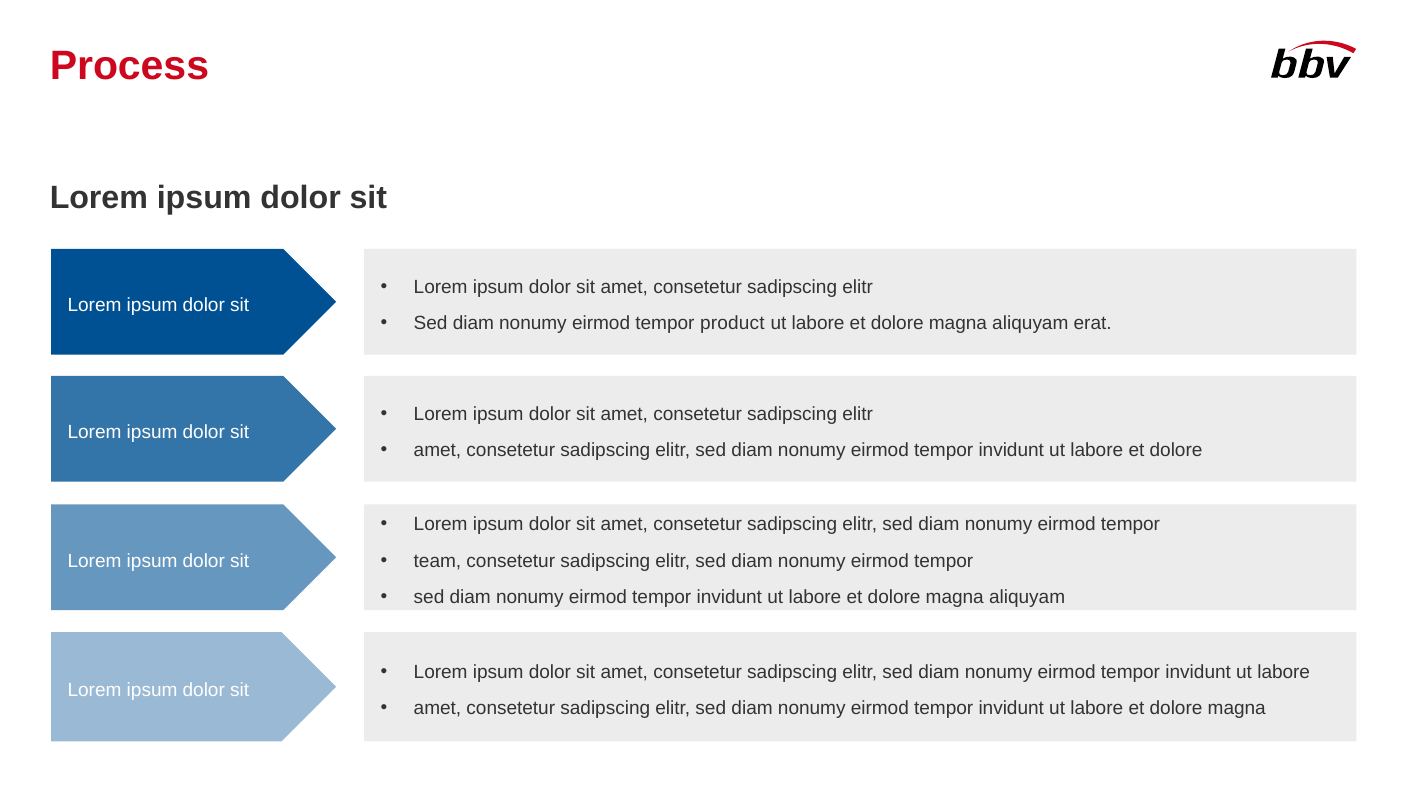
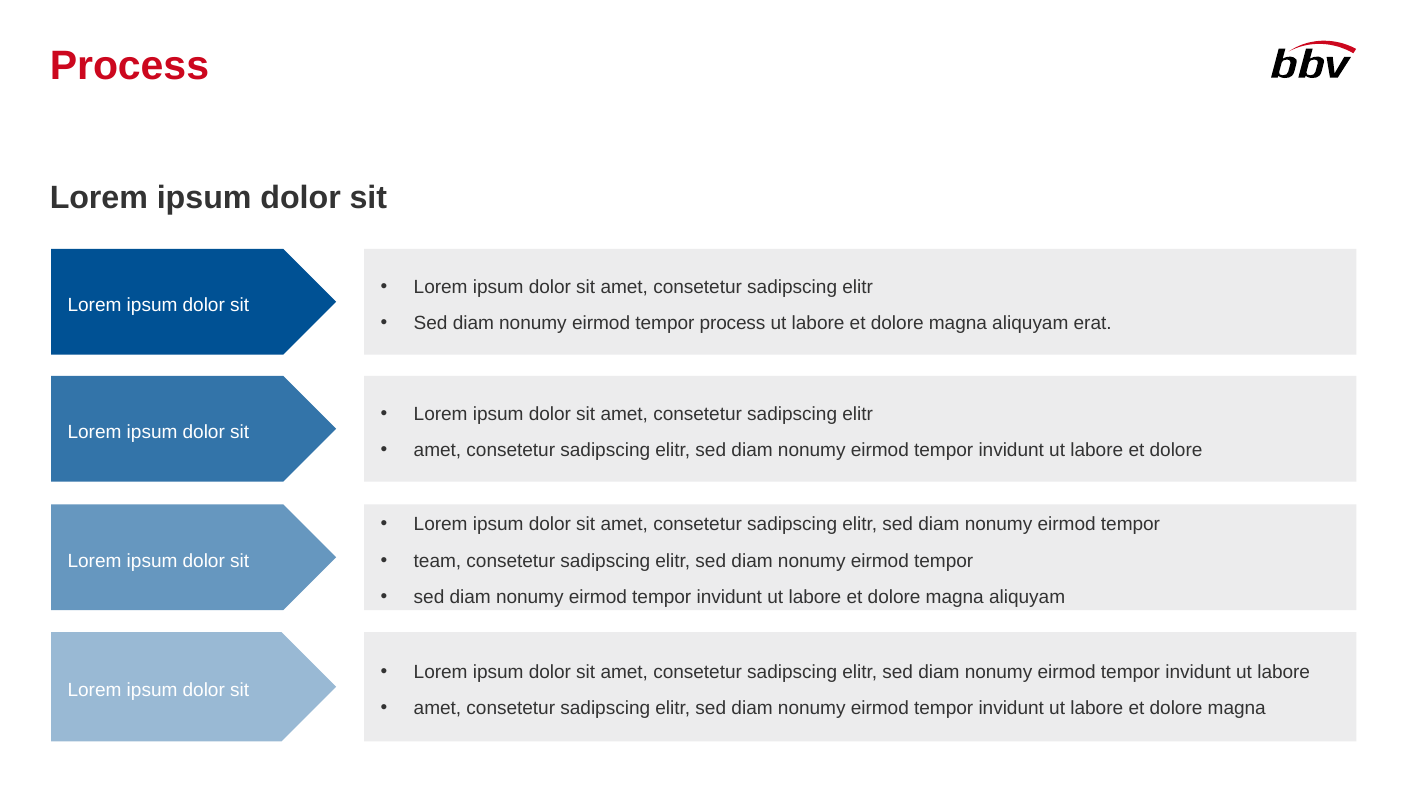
tempor product: product -> process (733, 323)
